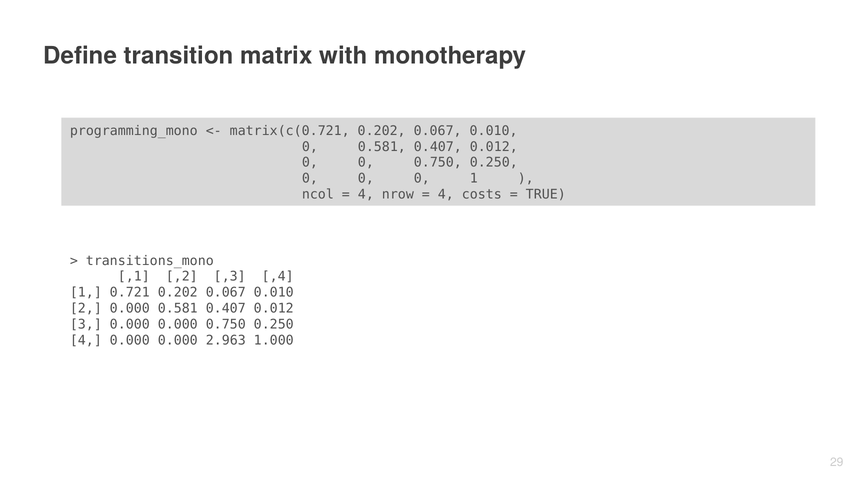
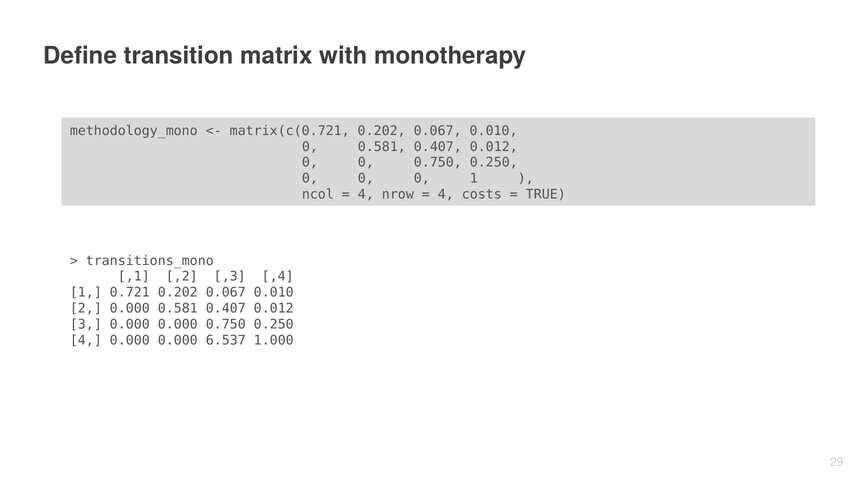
programming_mono: programming_mono -> methodology_mono (134, 131)
2.963: 2.963 -> 6.537 (226, 340)
